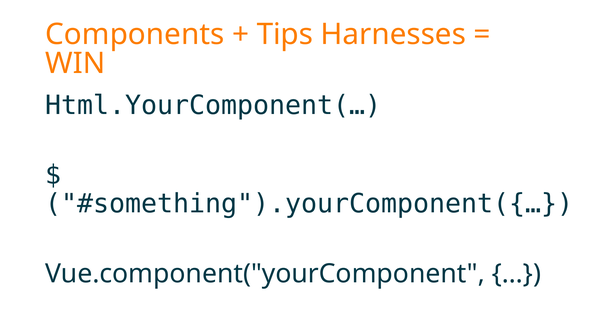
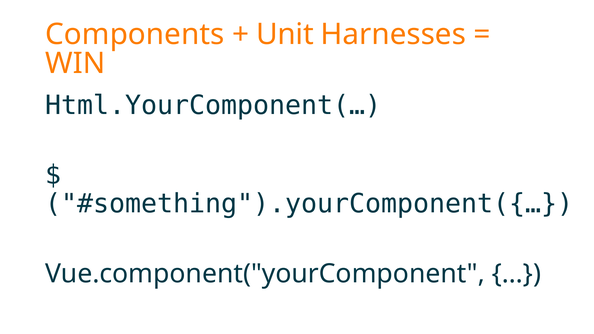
Tips: Tips -> Unit (285, 34)
